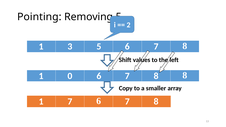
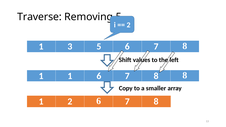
Pointing: Pointing -> Traverse (39, 17)
1 0: 0 -> 1 (70, 76)
1 7: 7 -> 2 (70, 102)
